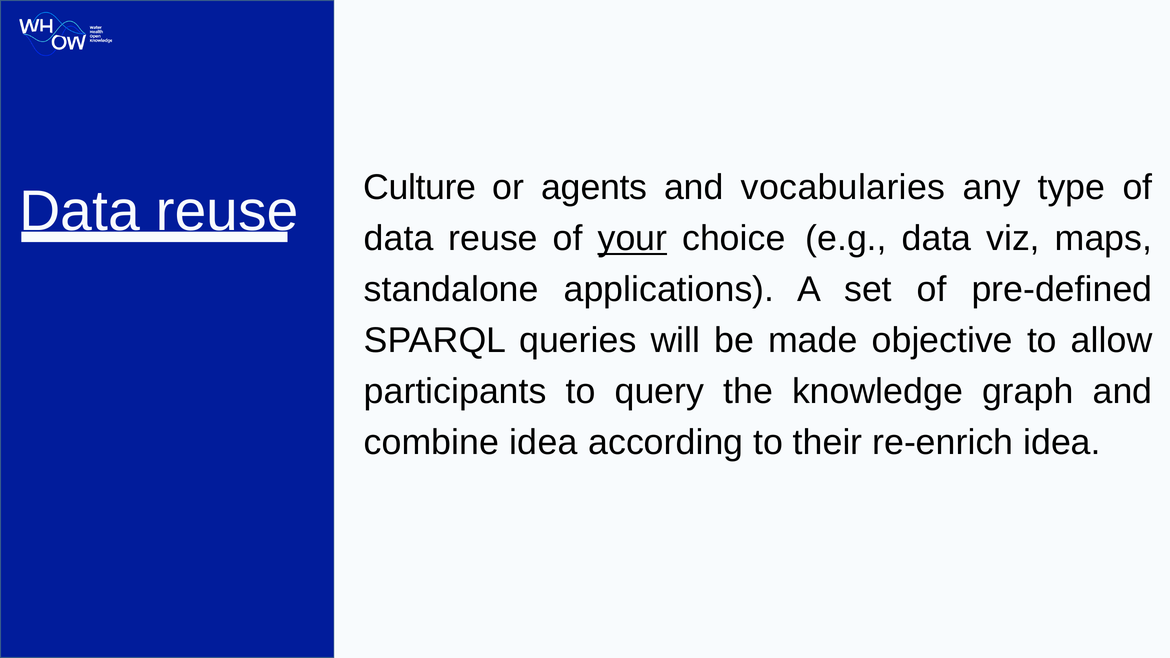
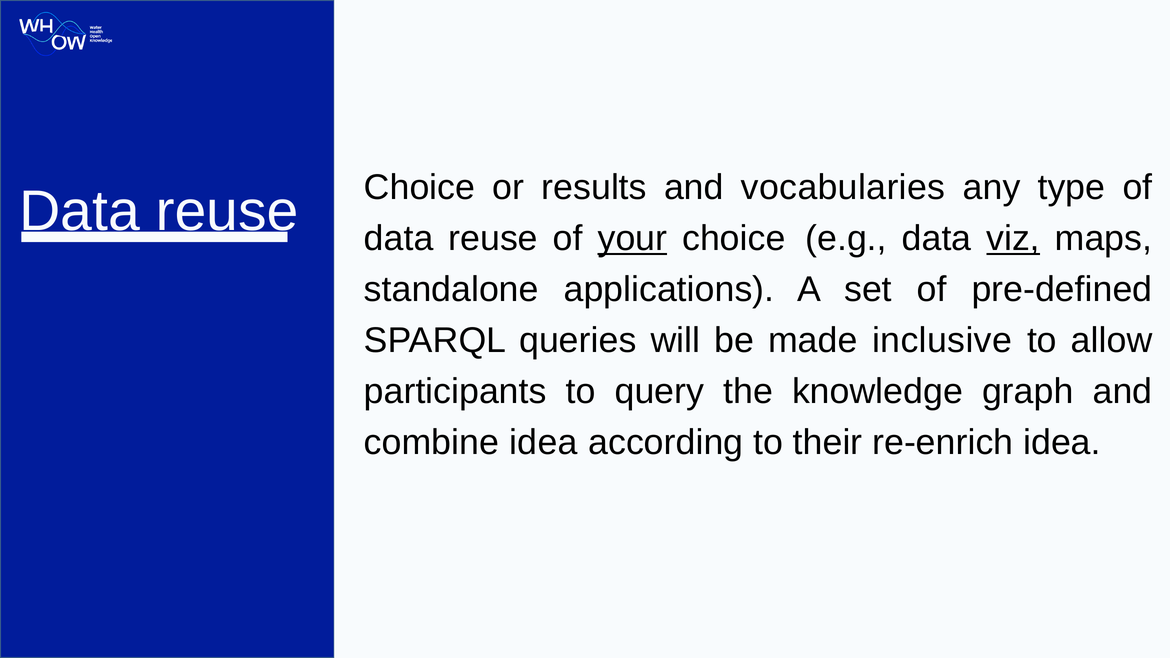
Culture: Culture -> Choice (420, 188)
agents: agents -> results (594, 188)
viz underline: none -> present (1013, 239)
objective: objective -> inclusive (942, 341)
